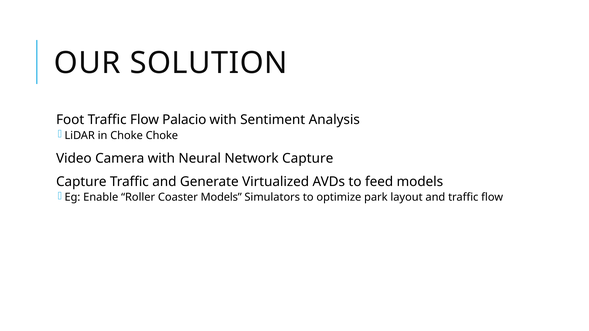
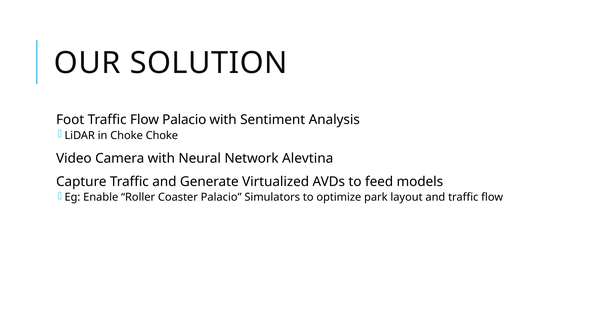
Network Capture: Capture -> Alevtina (308, 159)
Coaster Models: Models -> Palacio (221, 198)
